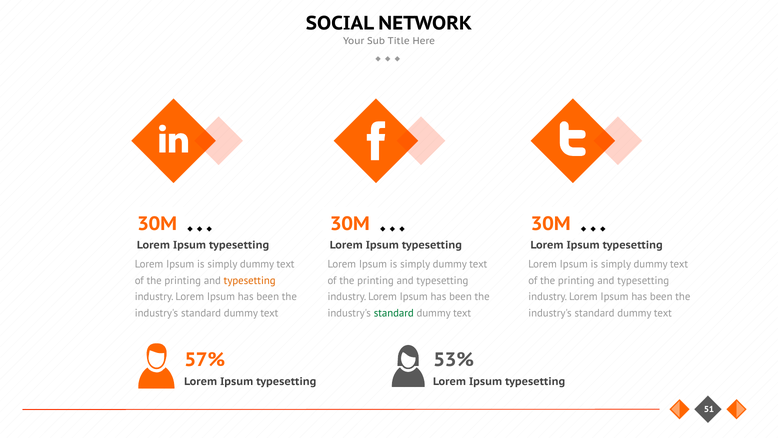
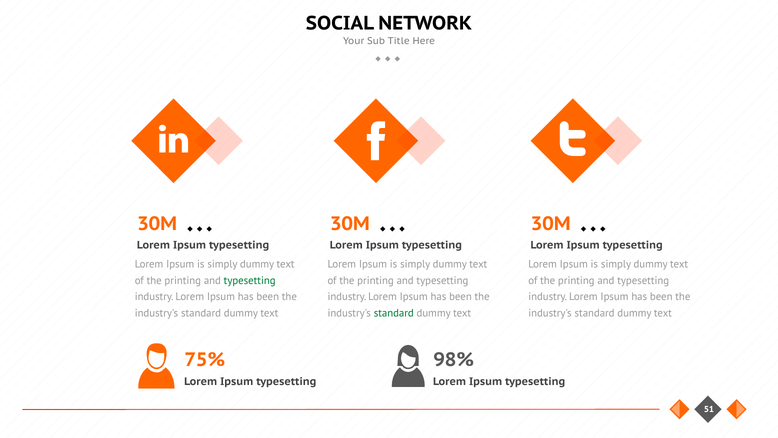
typesetting colour: orange -> green (250, 280)
57%: 57% -> 75% (205, 360)
53%: 53% -> 98% (454, 360)
